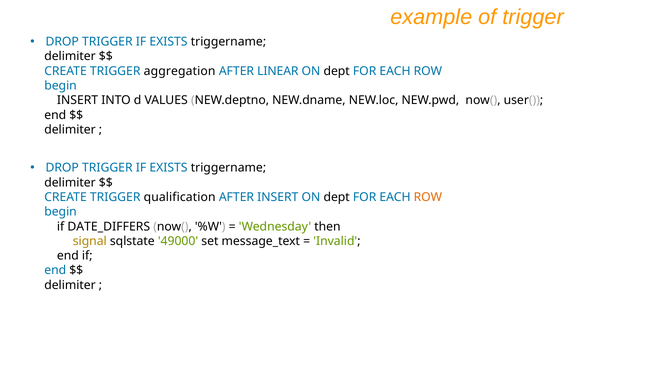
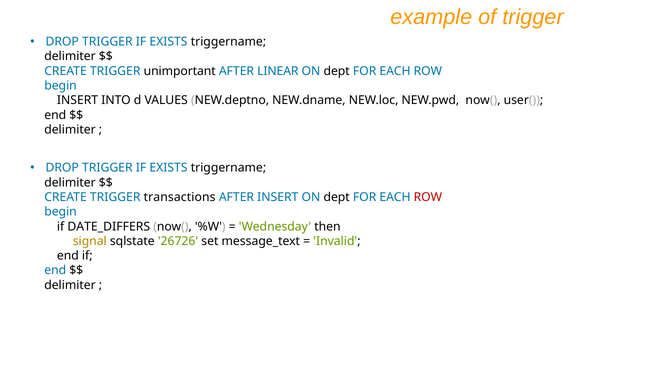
aggregation: aggregation -> unimportant (180, 71)
qualification: qualification -> transactions (180, 197)
ROW colour: orange -> red (428, 197)
49000: 49000 -> 26726 (178, 241)
